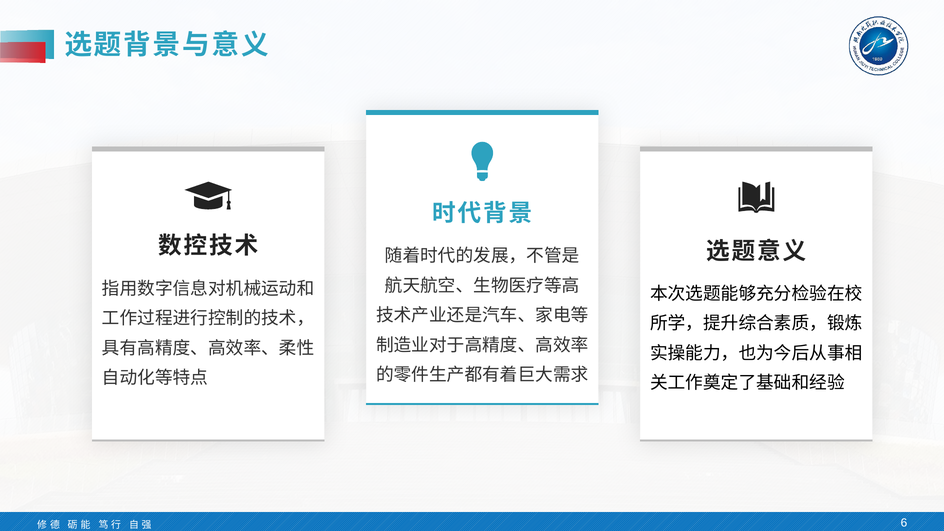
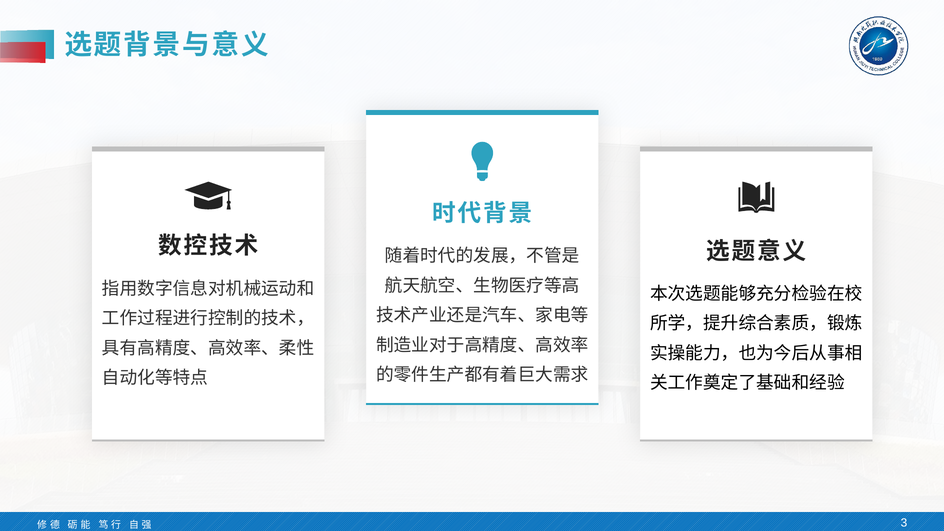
6: 6 -> 3 (904, 523)
